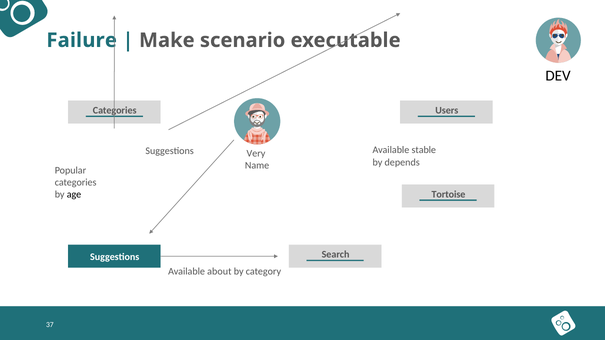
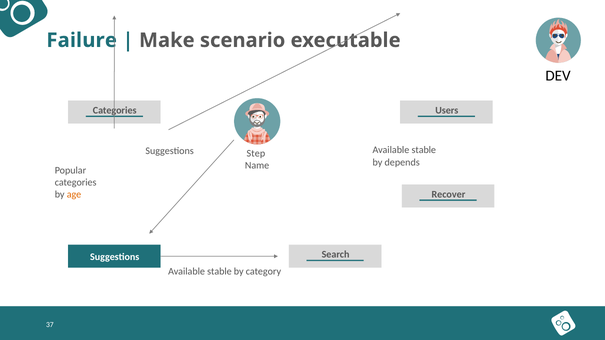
Very: Very -> Step (256, 154)
Tortoise: Tortoise -> Recover (448, 195)
age colour: black -> orange (74, 195)
about: about -> stable (219, 272)
